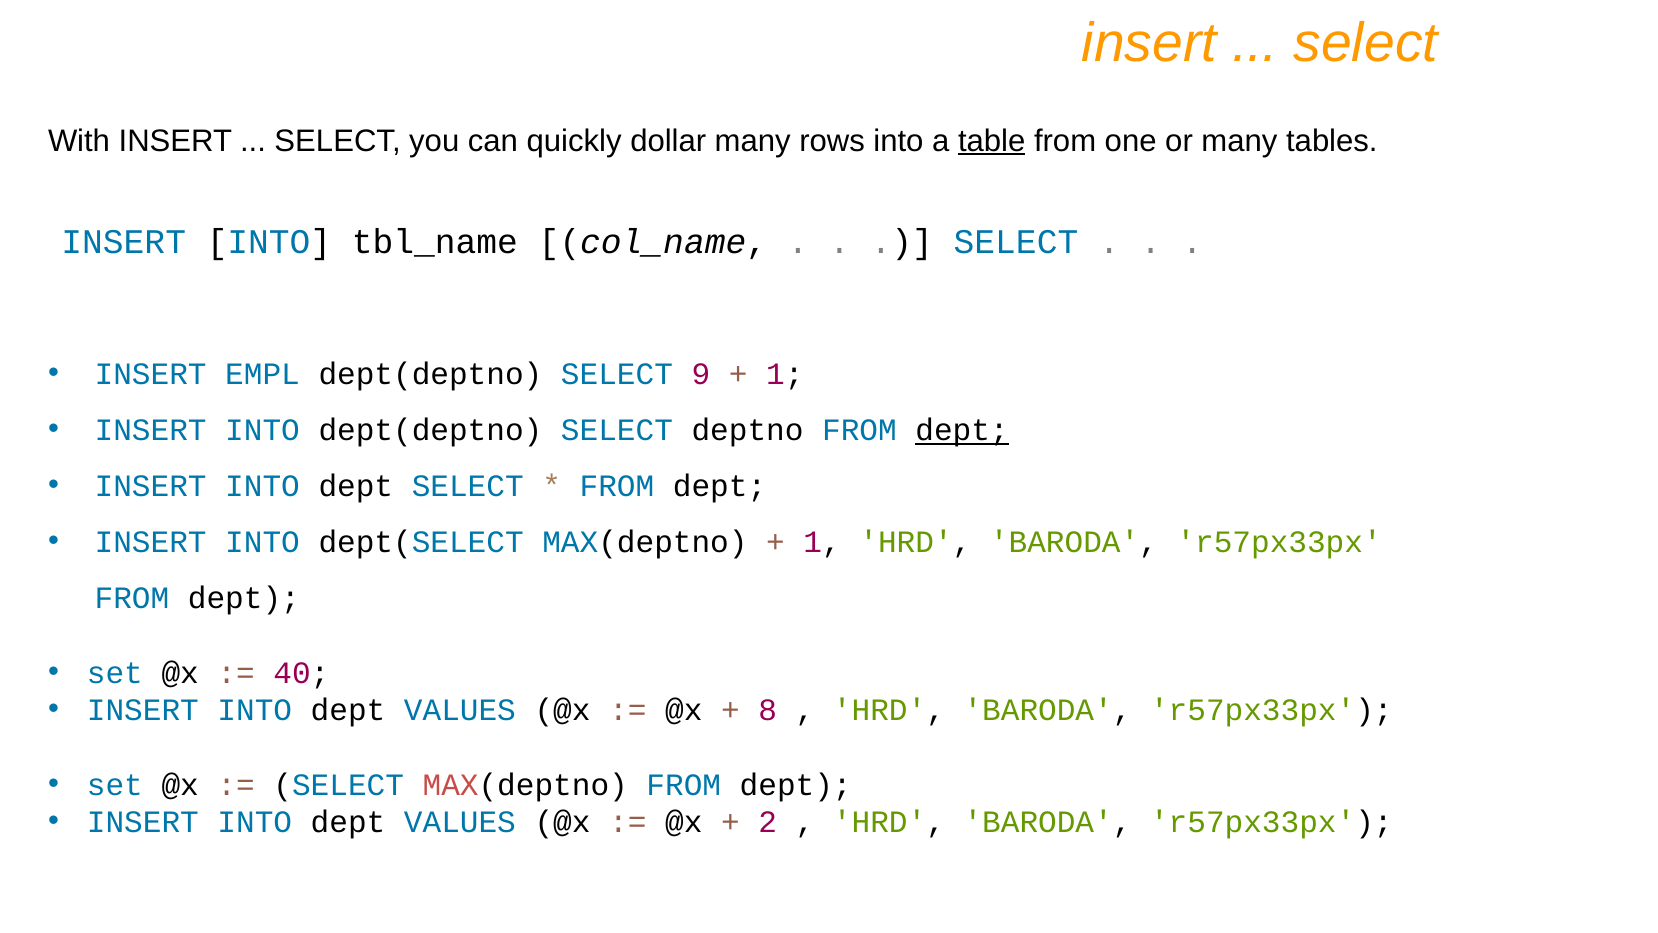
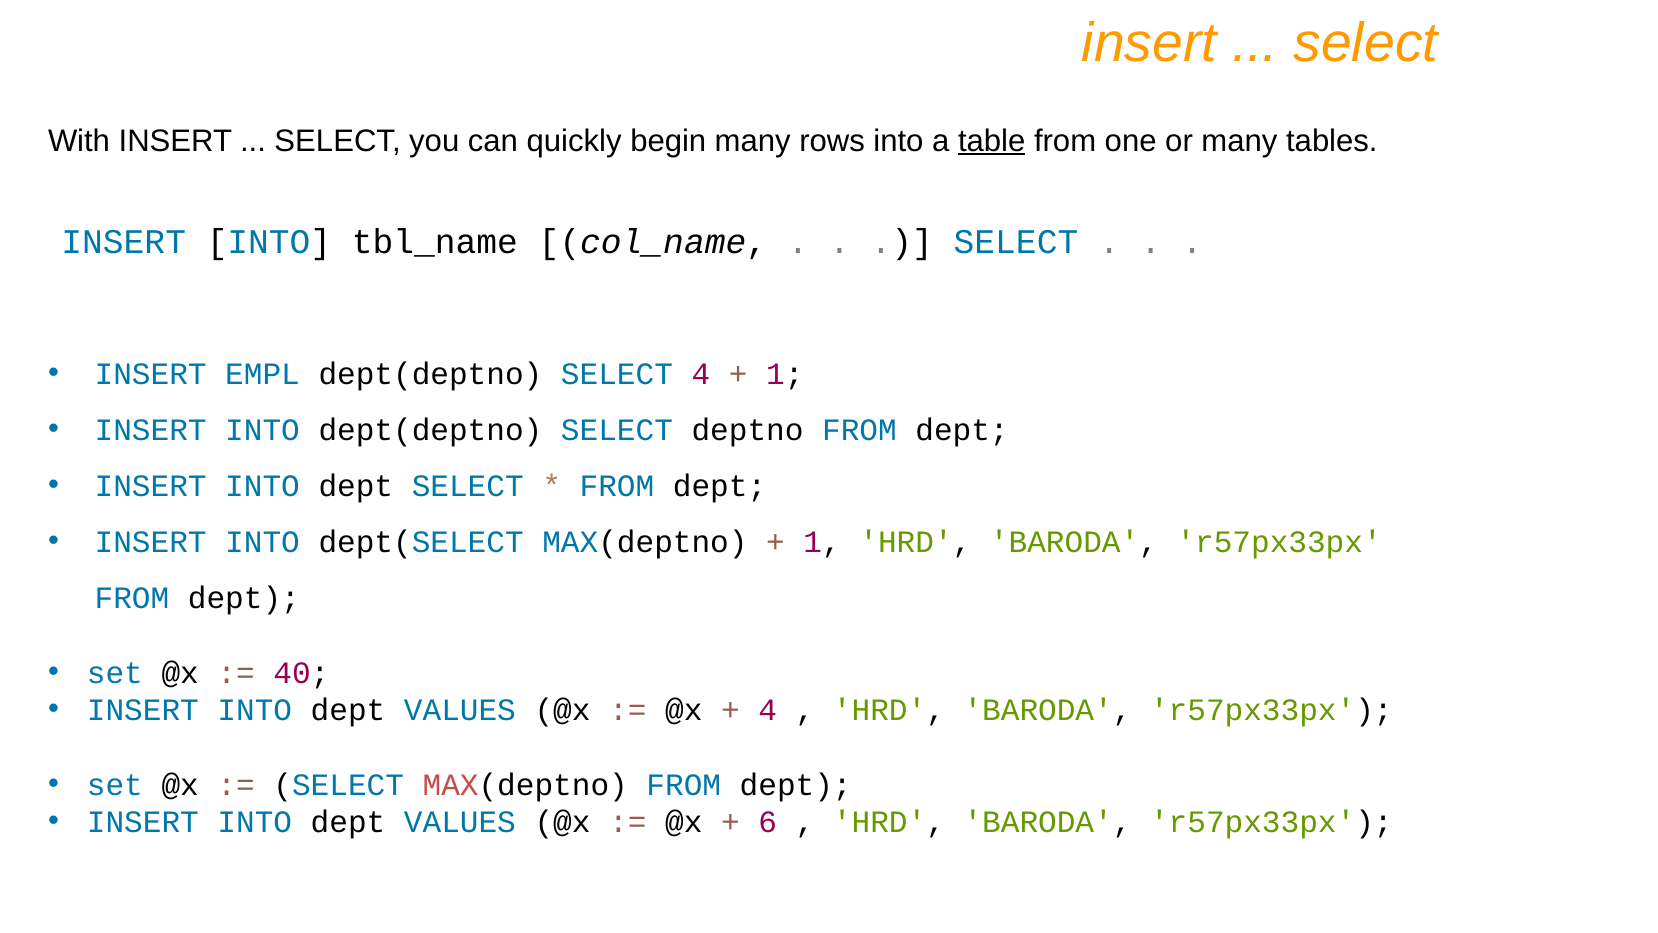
dollar: dollar -> begin (668, 141)
SELECT 9: 9 -> 4 (701, 374)
dept underline: present -> none (962, 430)
8: 8 -> 4 (768, 710)
2: 2 -> 6 (768, 822)
